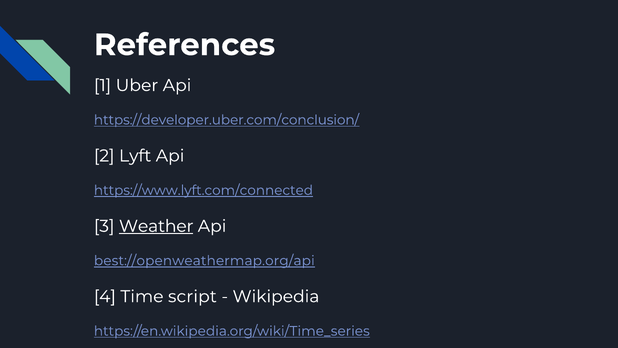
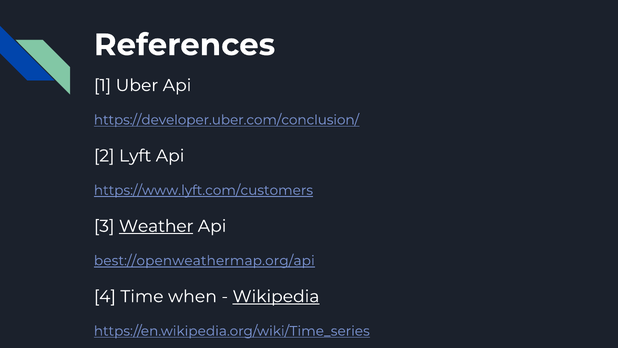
https://www.lyft.com/connected: https://www.lyft.com/connected -> https://www.lyft.com/customers (203, 190)
script: script -> when (192, 296)
Wikipedia underline: none -> present (276, 296)
